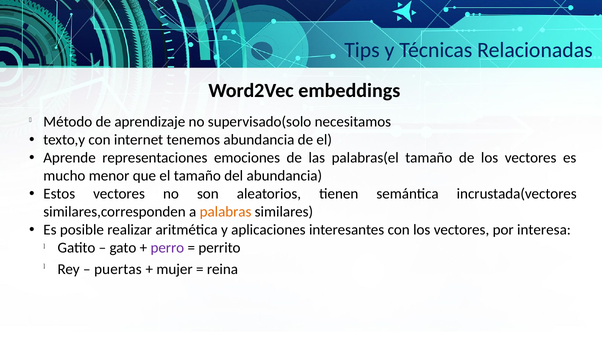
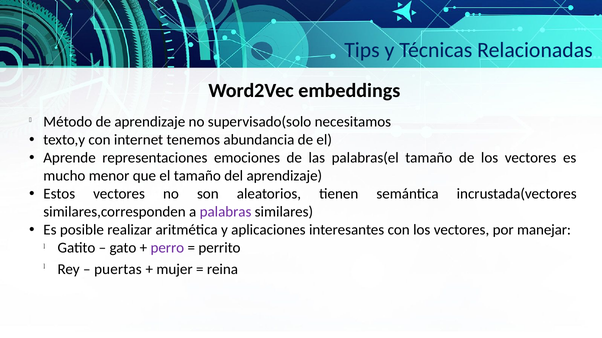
del abundancia: abundancia -> aprendizaje (284, 176)
palabras colour: orange -> purple (226, 212)
interesa: interesa -> manejar (544, 230)
